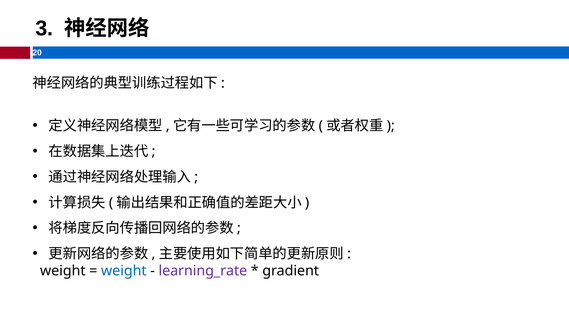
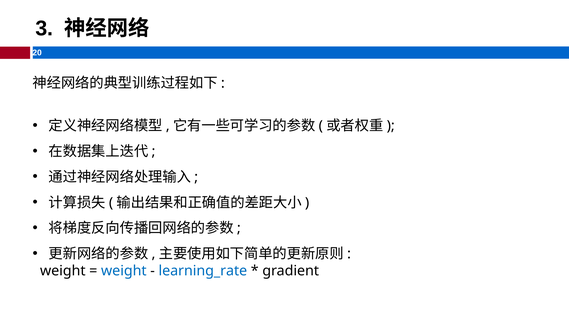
learning_rate colour: purple -> blue (203, 271)
